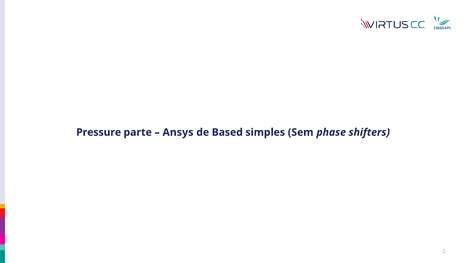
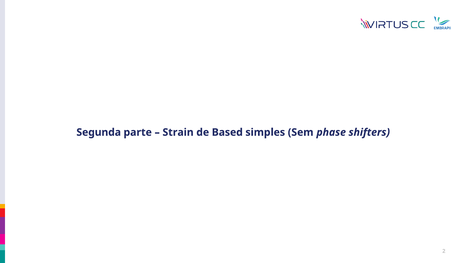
Pressure: Pressure -> Segunda (99, 132)
Ansys: Ansys -> Strain (178, 132)
